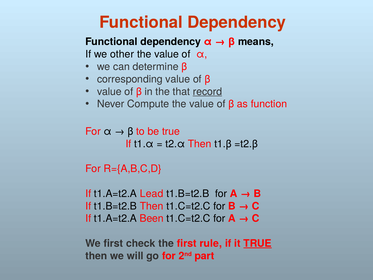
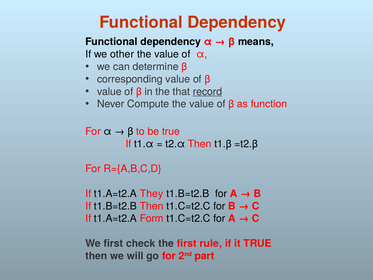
Lead: Lead -> They (152, 193)
Been: Been -> Form (152, 218)
TRUE underline: present -> none (258, 243)
